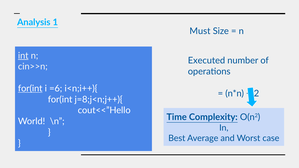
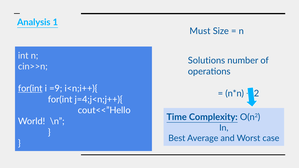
int underline: present -> none (23, 56)
Executed: Executed -> Solutions (206, 61)
=6: =6 -> =9 (56, 89)
j=8;j<n;j++){: j=8;j<n;j++){ -> j=4;j<n;j++){ (99, 100)
